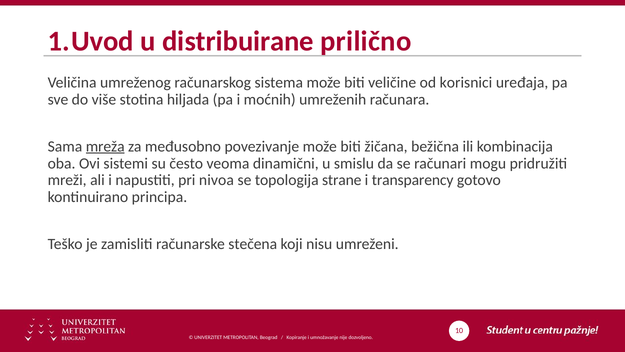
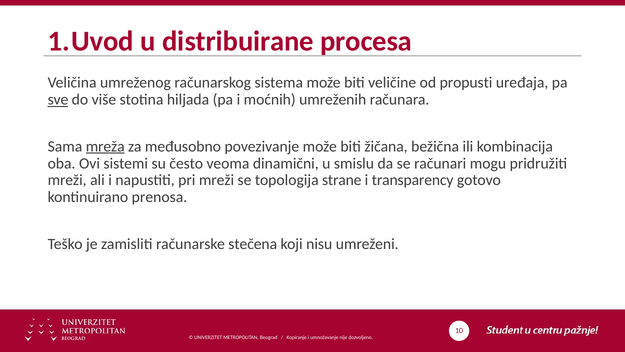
prilično: prilično -> procesa (366, 41)
korisnici: korisnici -> propusti (466, 83)
sve underline: none -> present (58, 100)
pri nivoa: nivoa -> mreži (217, 180)
principa: principa -> prenosa (159, 197)
